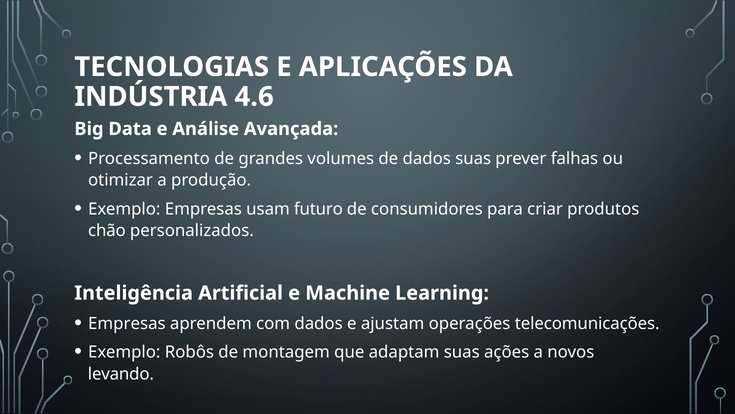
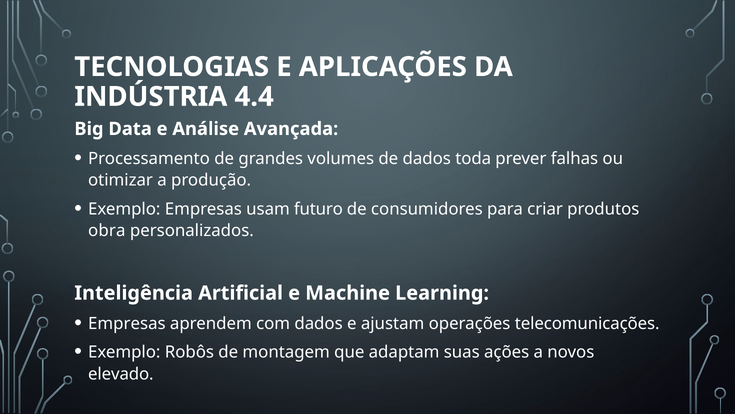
4.6: 4.6 -> 4.4 (254, 97)
dados suas: suas -> toda (473, 158)
chão: chão -> obra (107, 231)
levando: levando -> elevado (121, 374)
